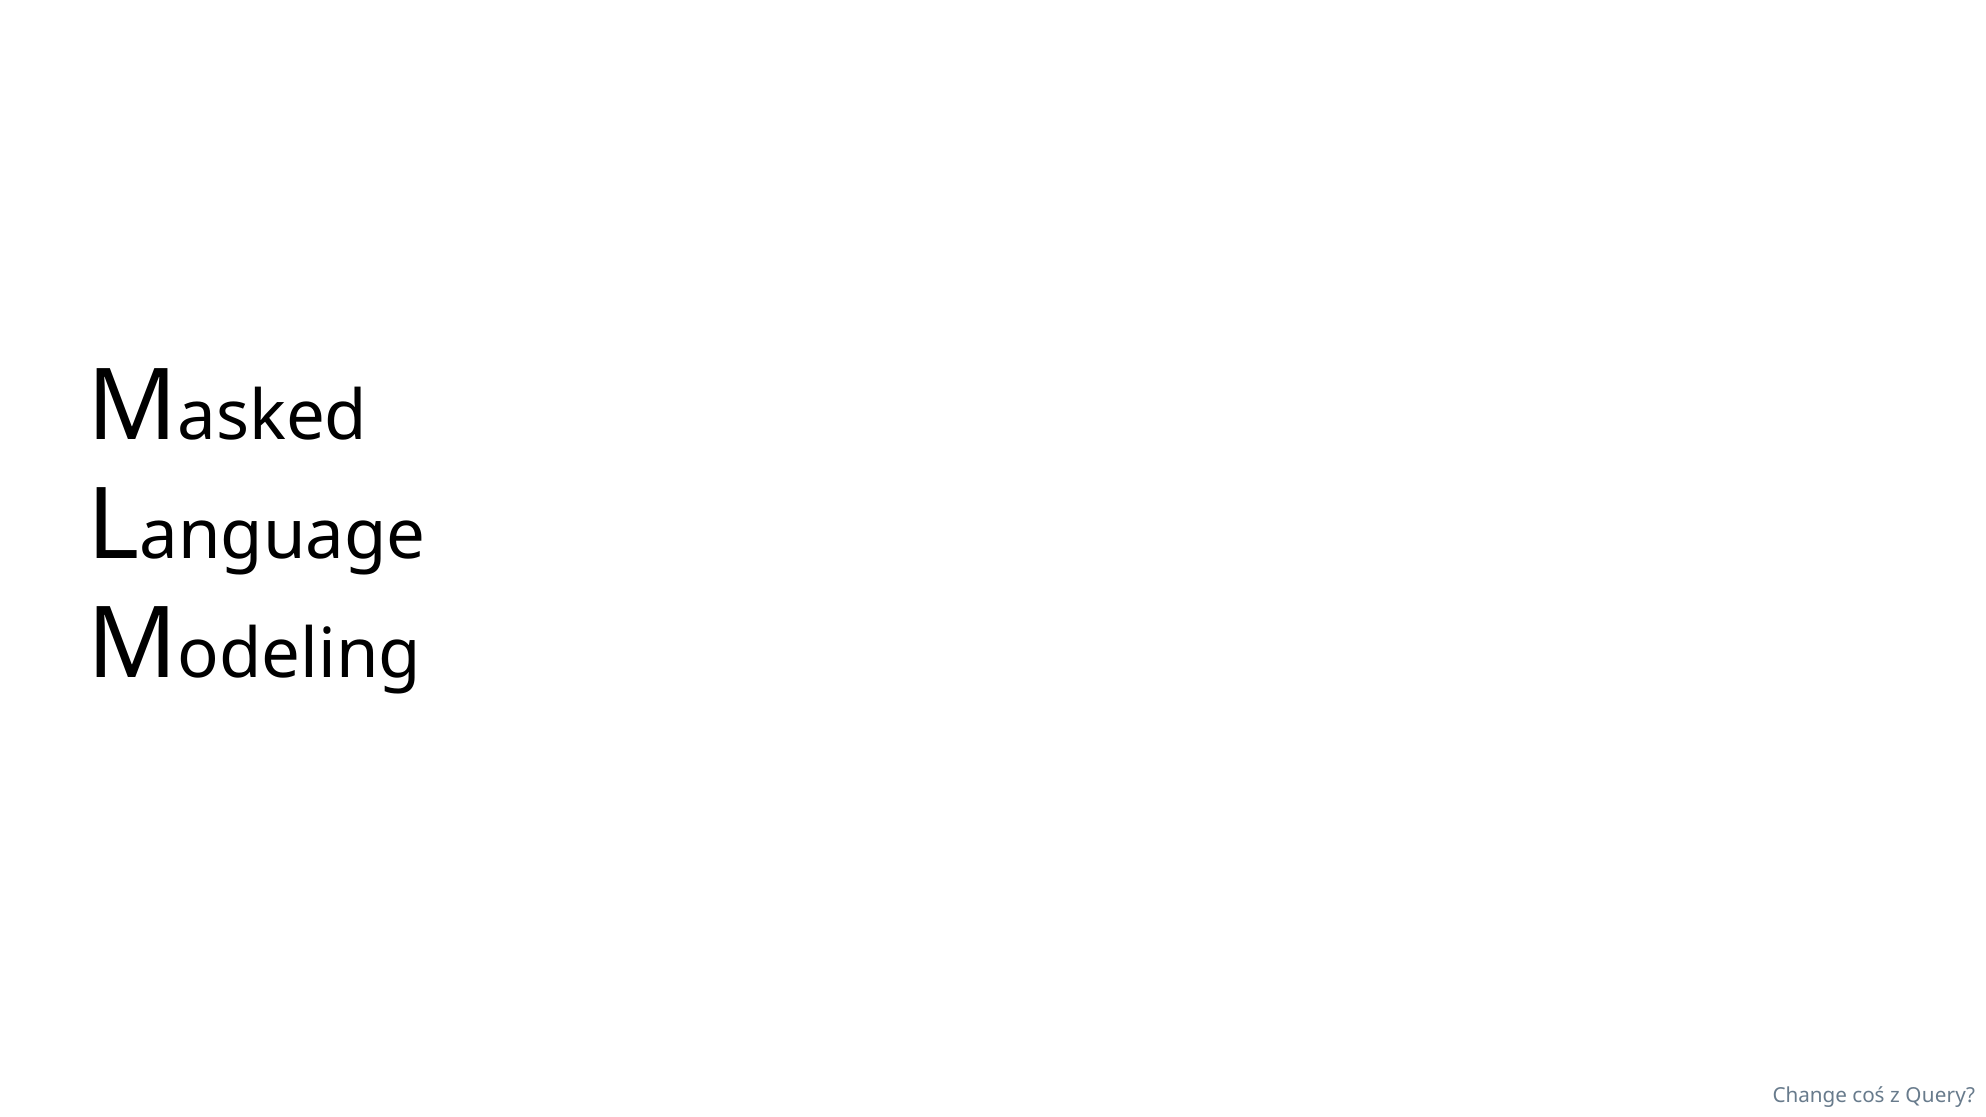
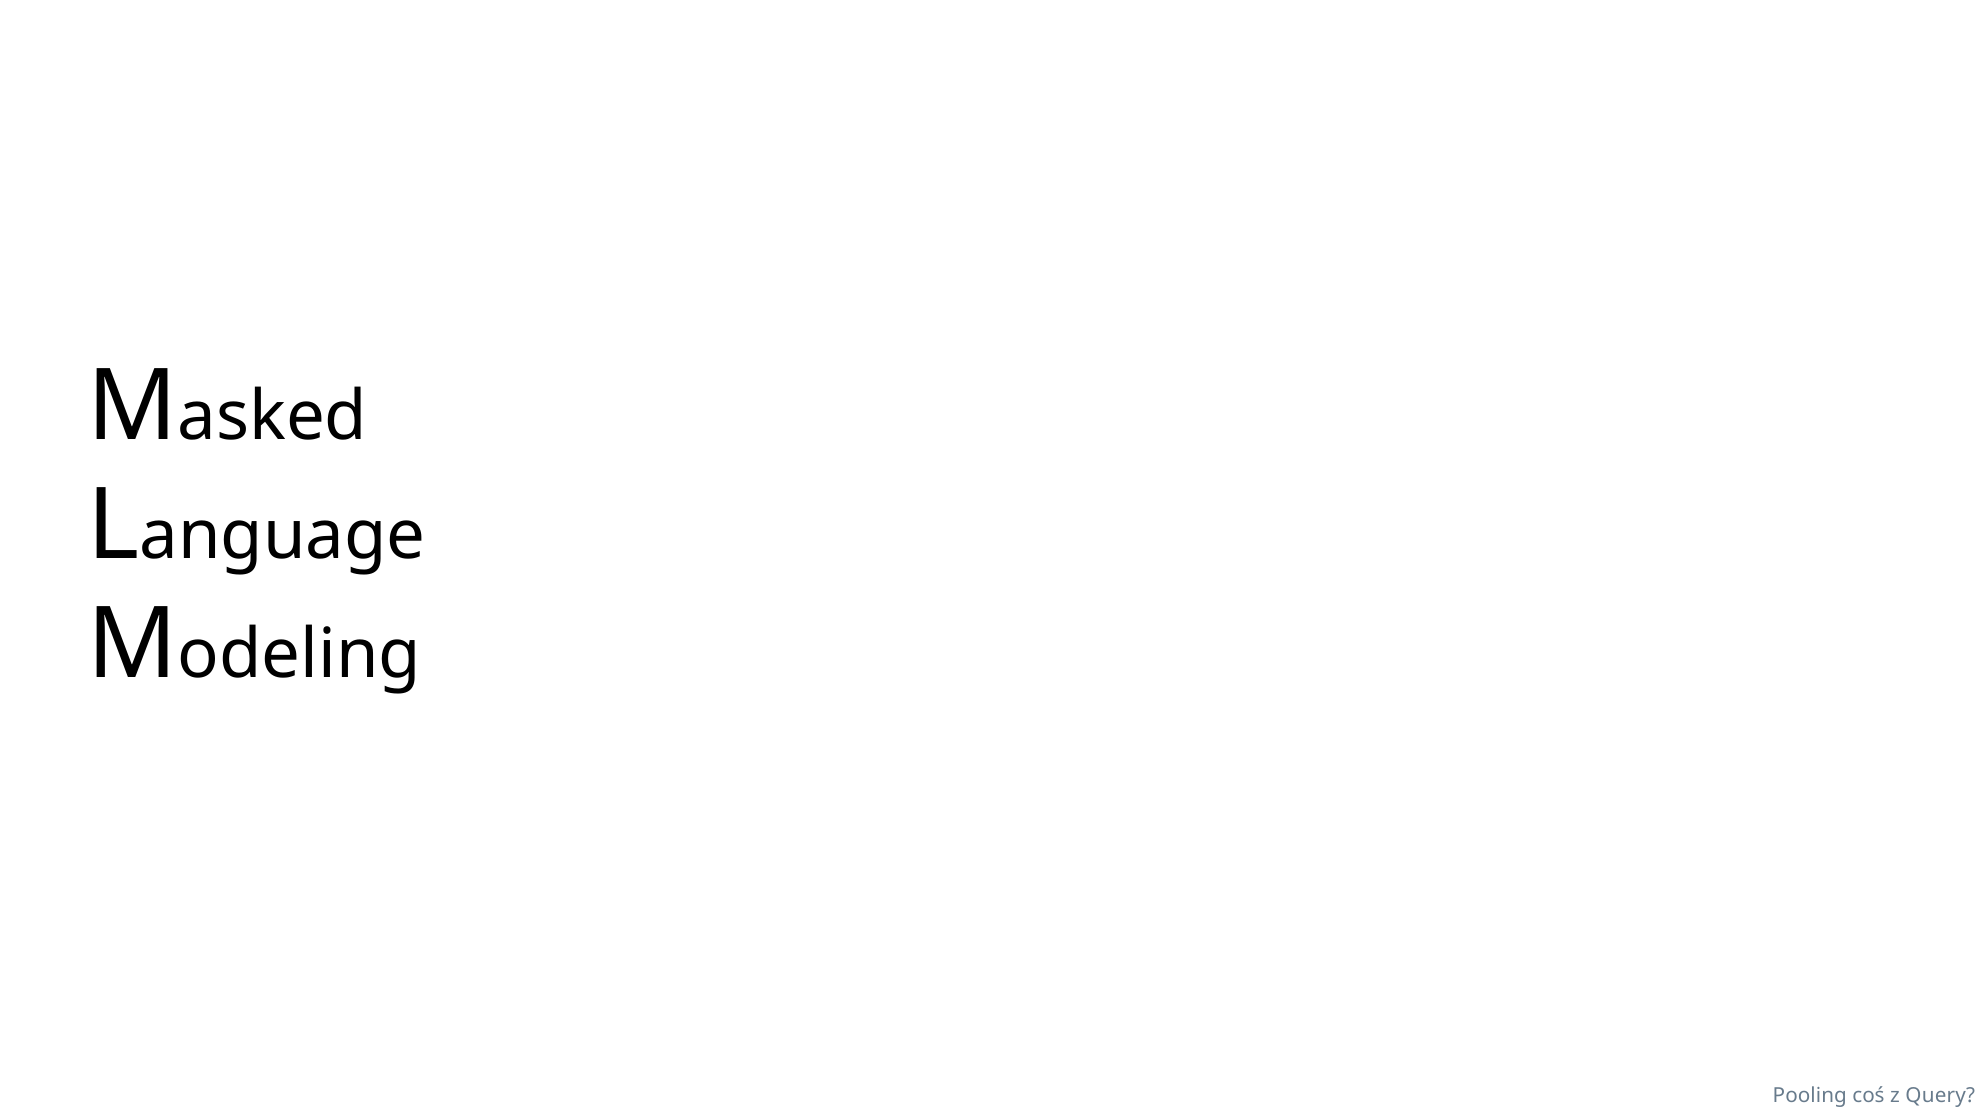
Change: Change -> Pooling (1810, 1096)
